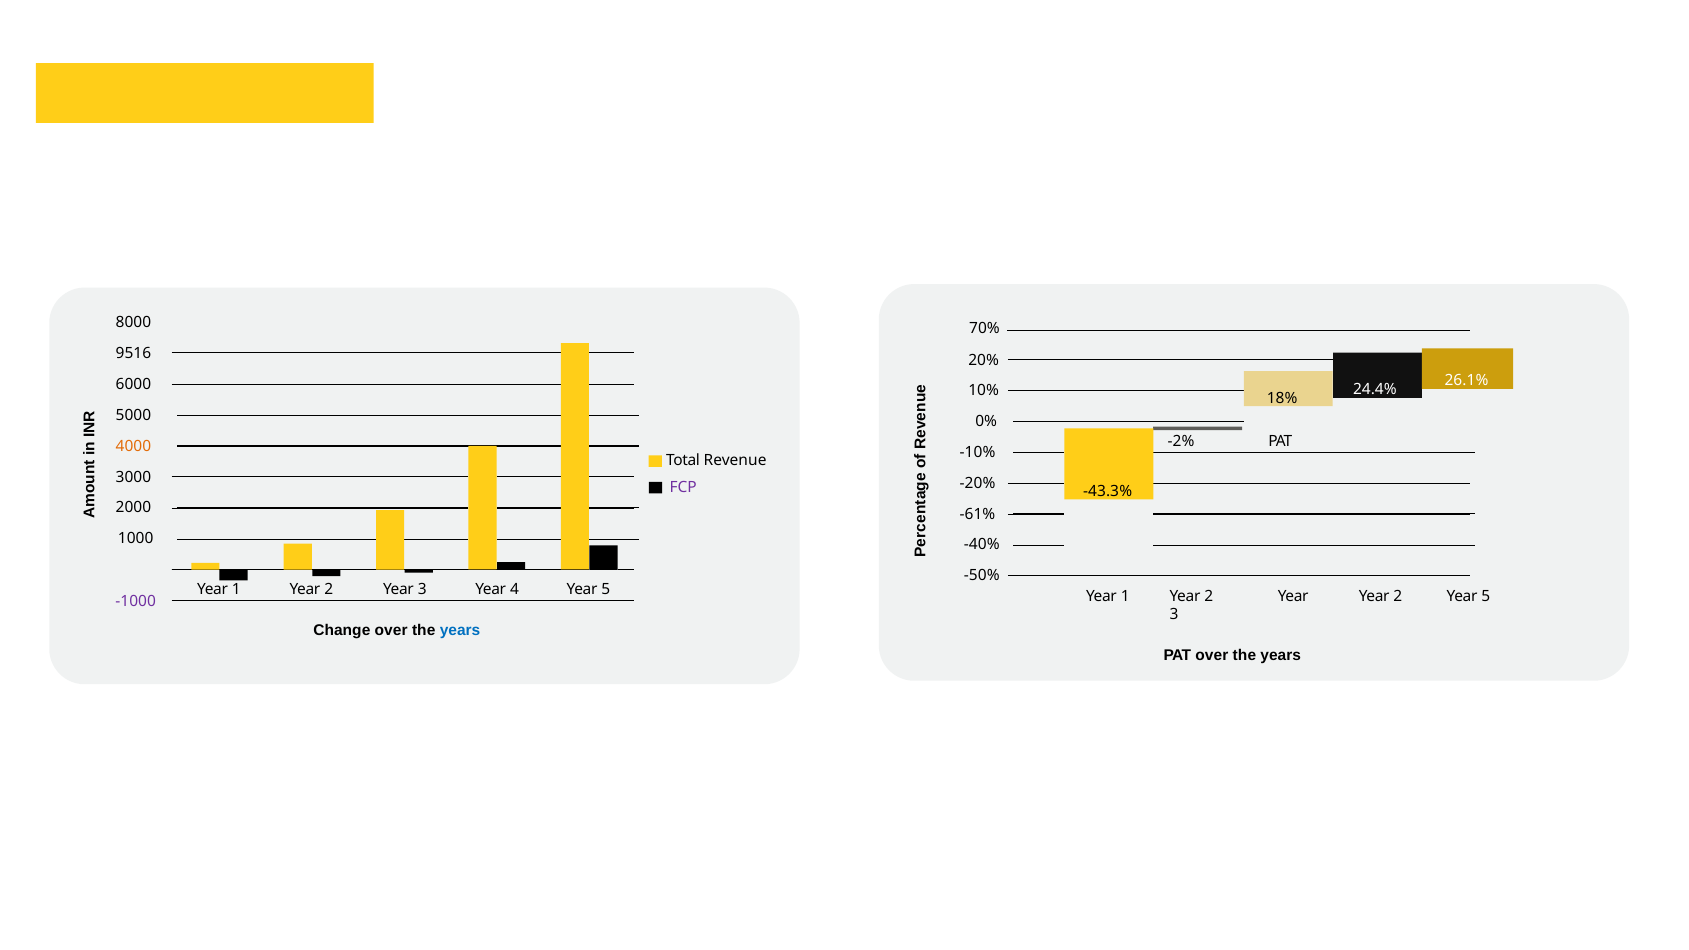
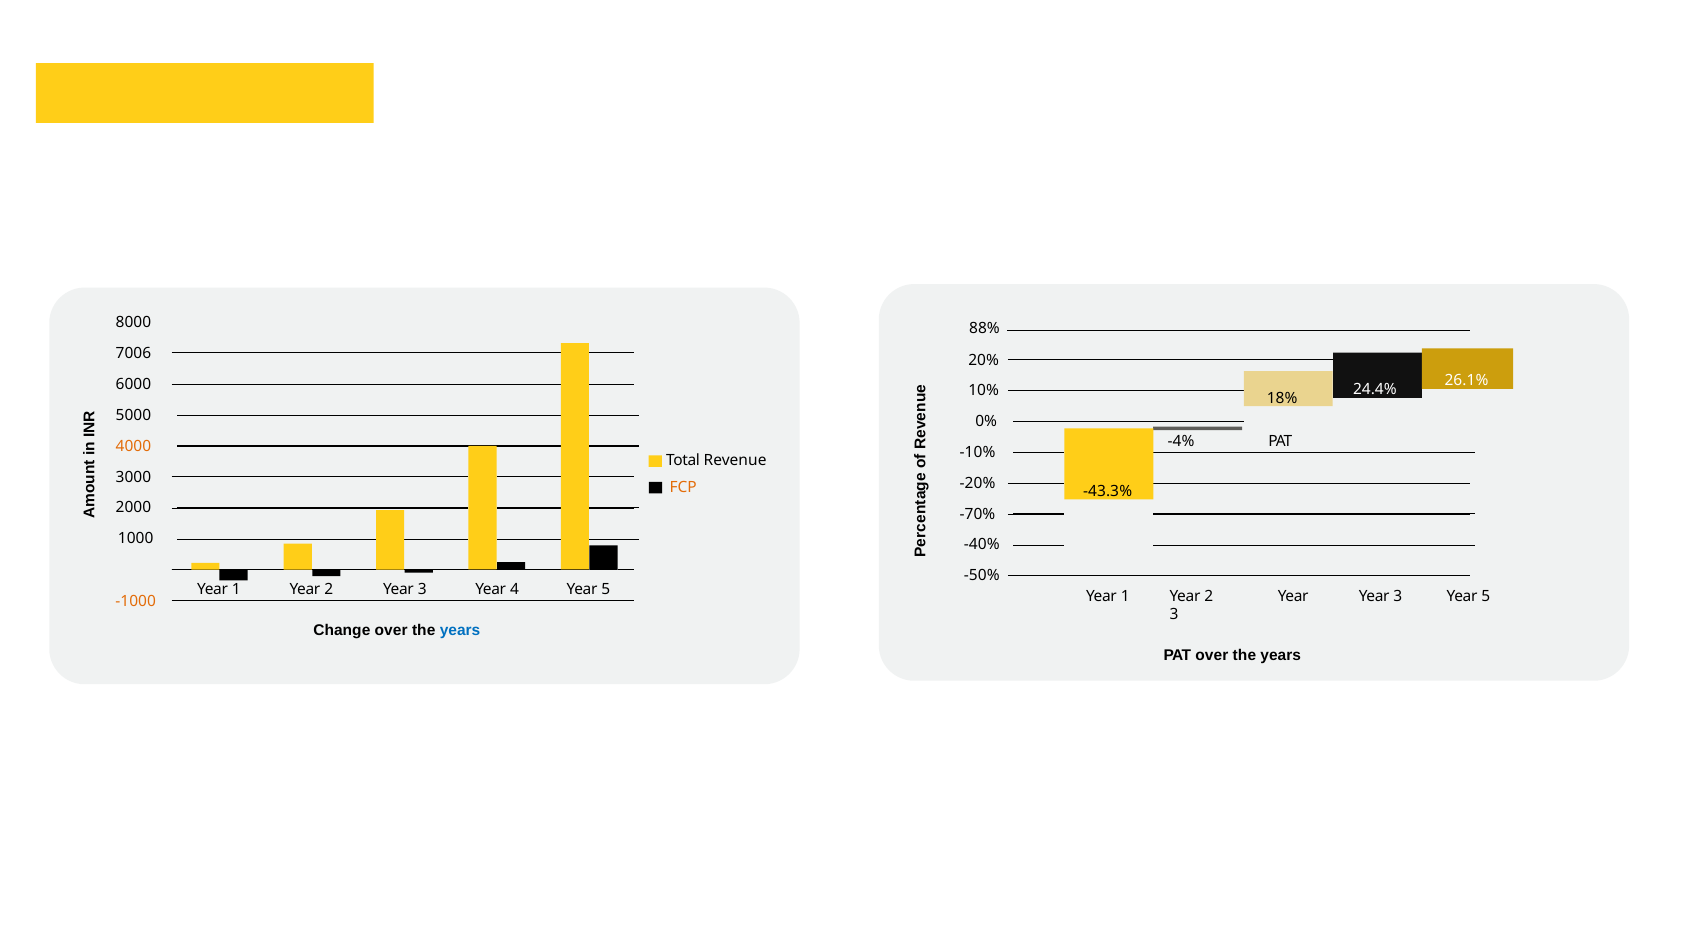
70%: 70% -> 88% (985, 328)
9516: 9516 -> 7006 (133, 354)
-2%: -2% -> -4% (1181, 441)
FCP colour: purple -> orange (683, 488)
-61%: -61% -> -70% (977, 514)
1 Year 2: 2 -> 3 (1398, 596)
-1000 colour: purple -> orange (136, 601)
